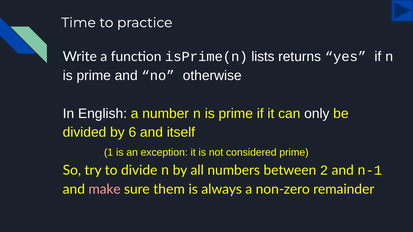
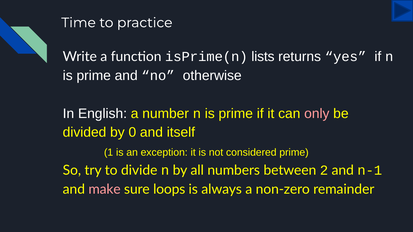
only colour: white -> pink (317, 114)
6: 6 -> 0 (132, 133)
them: them -> loops (169, 190)
